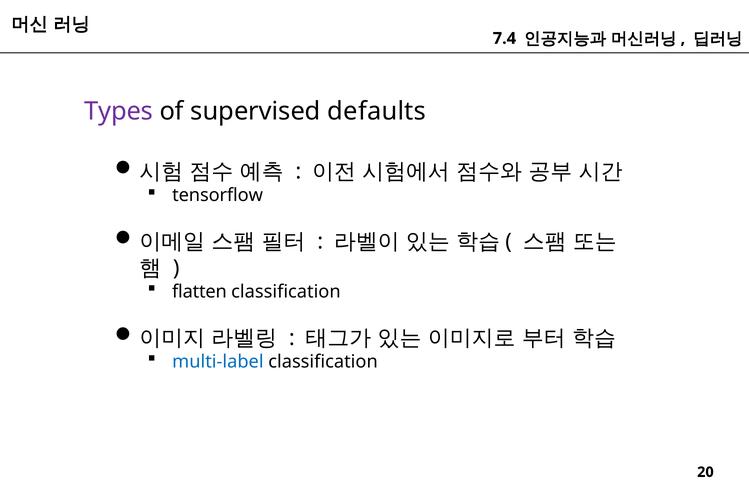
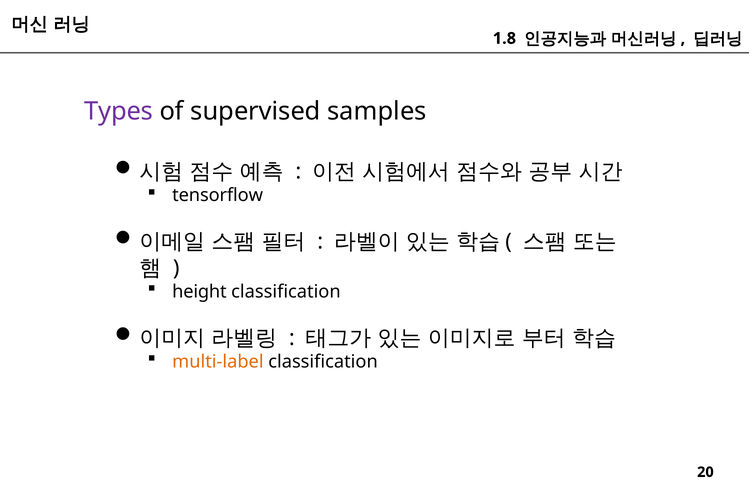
7.4: 7.4 -> 1.8 (504, 38)
defaults: defaults -> samples (377, 111)
flatten: flatten -> height (199, 292)
multi-label colour: blue -> orange (218, 362)
